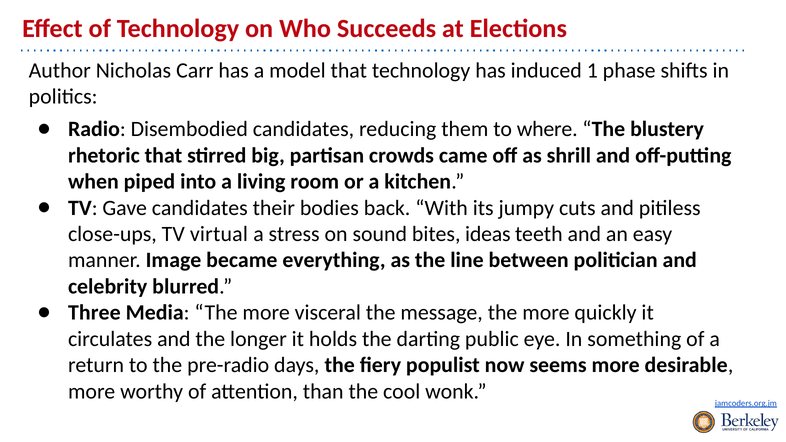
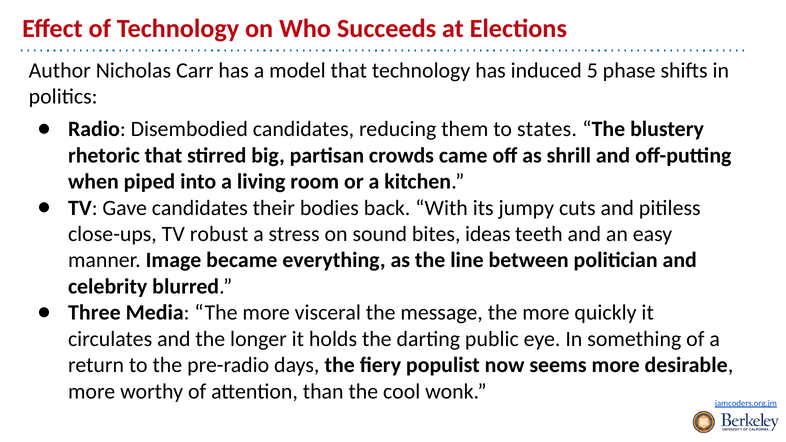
1: 1 -> 5 (592, 70)
where: where -> states (547, 129)
virtual: virtual -> robust (219, 234)
